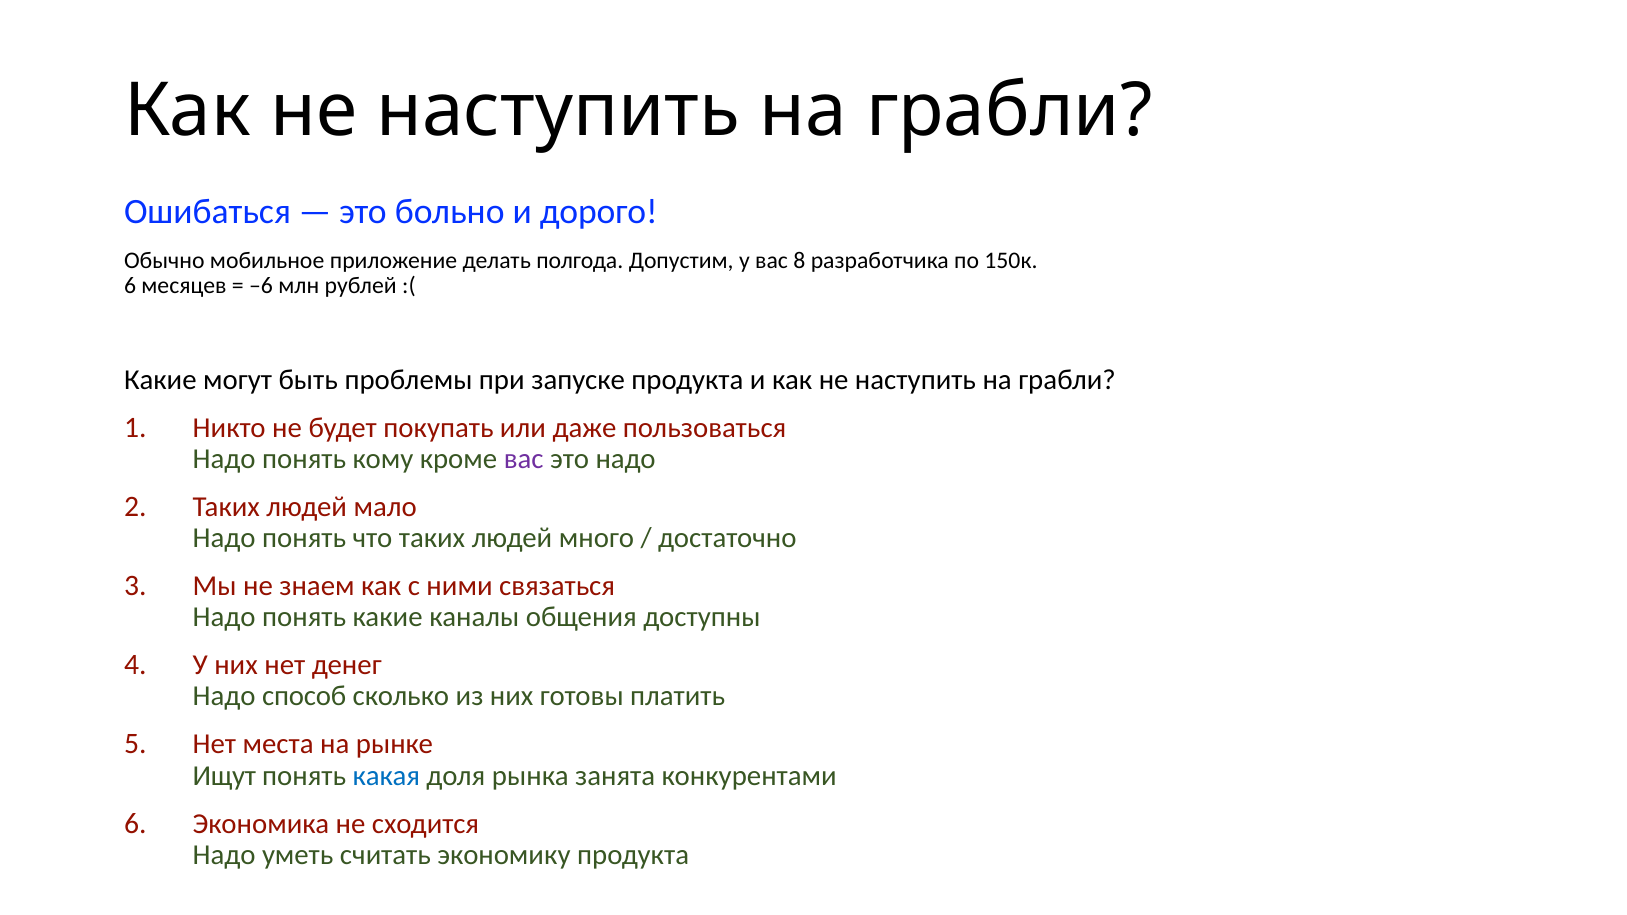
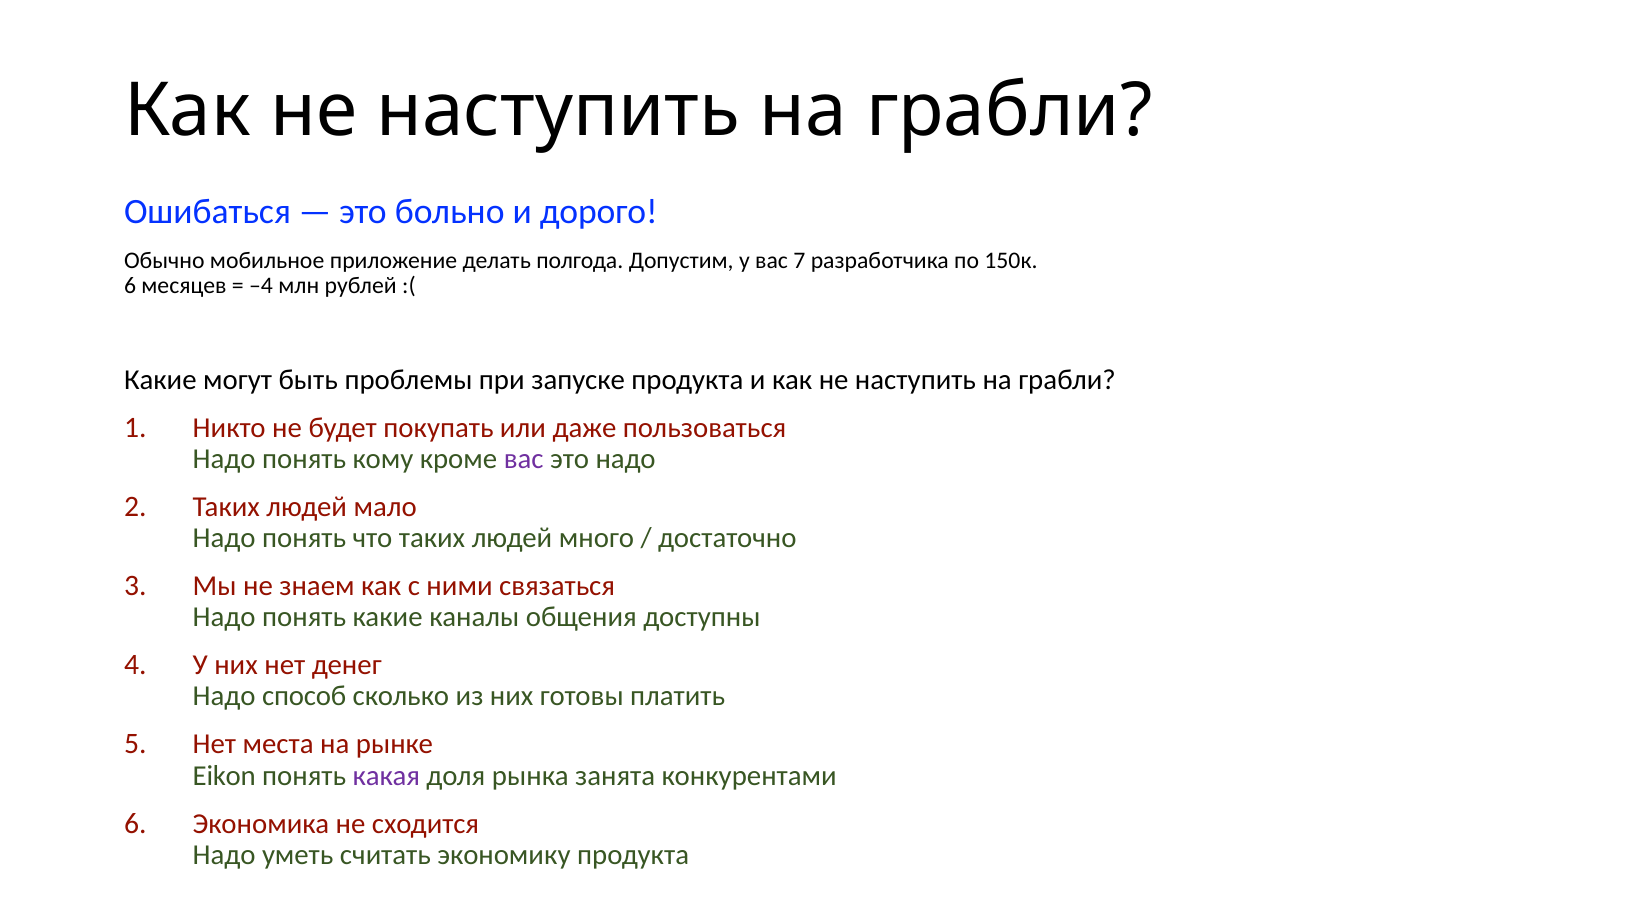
8: 8 -> 7 (799, 261)
–6: –6 -> –4 (261, 286)
Ищут: Ищут -> Eikon (224, 776)
какая colour: blue -> purple (386, 776)
